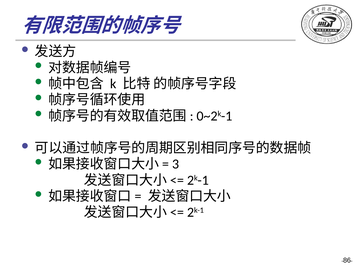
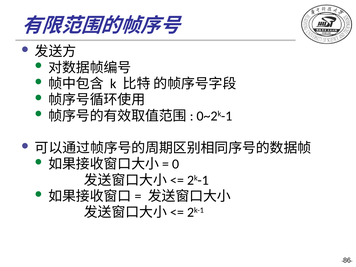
3: 3 -> 0 (176, 164)
